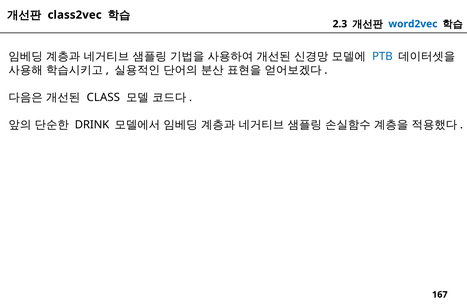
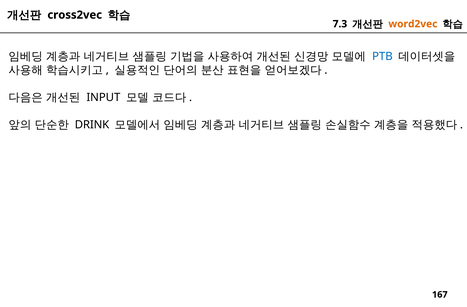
class2vec: class2vec -> cross2vec (75, 15)
2.3: 2.3 -> 7.3 (340, 24)
word2vec colour: blue -> orange (413, 24)
CLASS: CLASS -> INPUT (103, 97)
